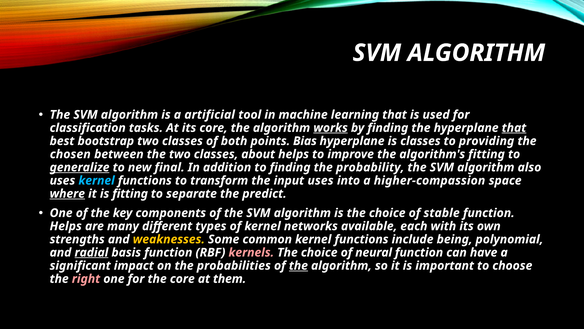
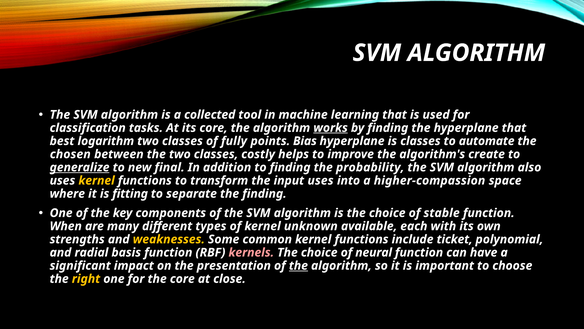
artificial: artificial -> collected (210, 115)
that underline: present -> none (514, 128)
bootstrap: bootstrap -> logarithm (106, 141)
both: both -> fully (234, 141)
providing: providing -> automate (487, 141)
about: about -> costly (258, 154)
algorithm's fitting: fitting -> create (487, 154)
kernel colour: light blue -> yellow (97, 180)
where underline: present -> none (67, 193)
the predict: predict -> finding (264, 193)
Helps: Helps -> When (66, 226)
networks: networks -> unknown (311, 226)
being: being -> ticket (455, 239)
radial underline: present -> none (91, 252)
probabilities: probabilities -> presentation (234, 265)
right colour: pink -> yellow (86, 278)
them: them -> close (230, 278)
